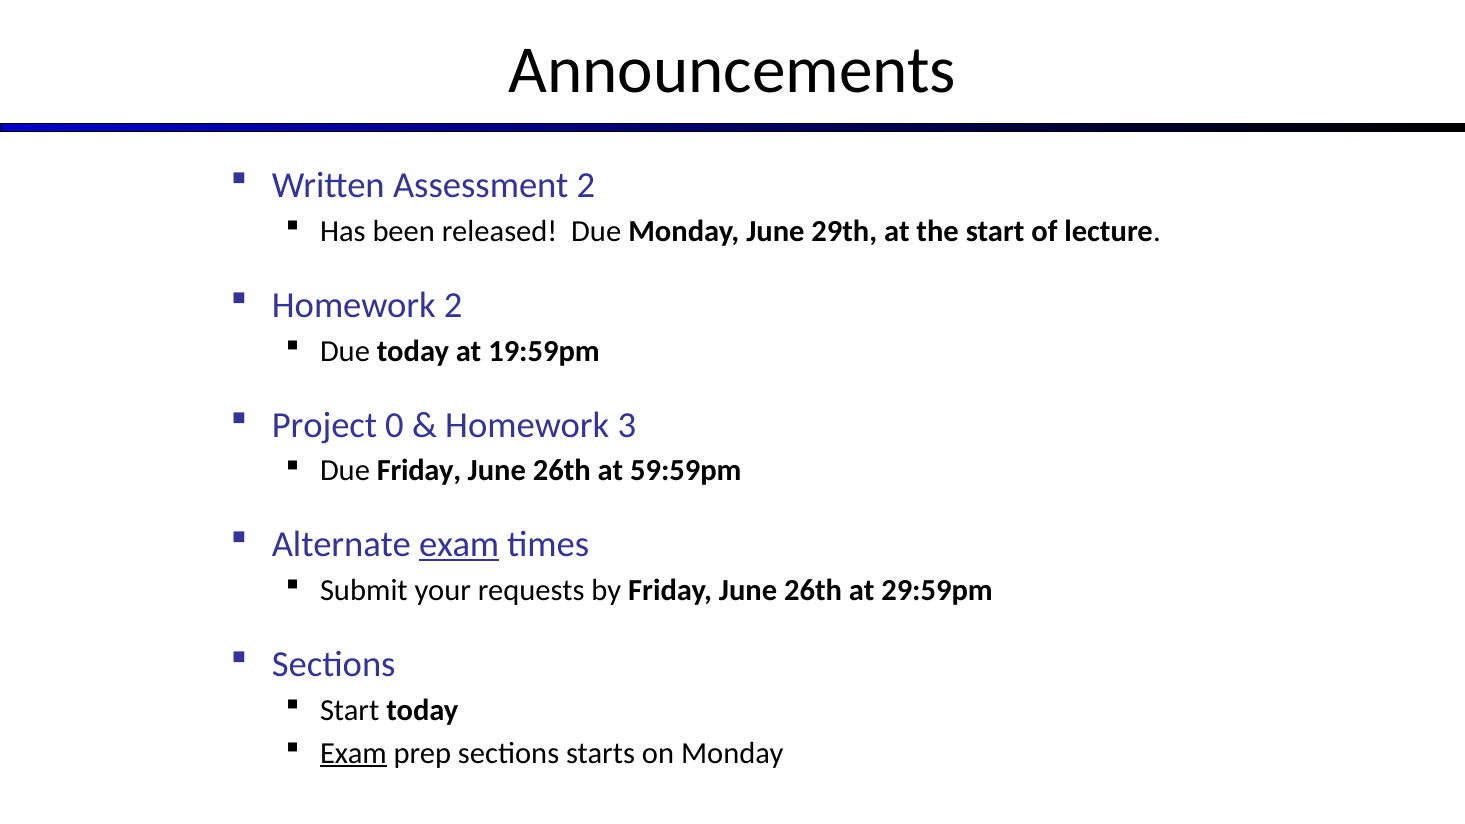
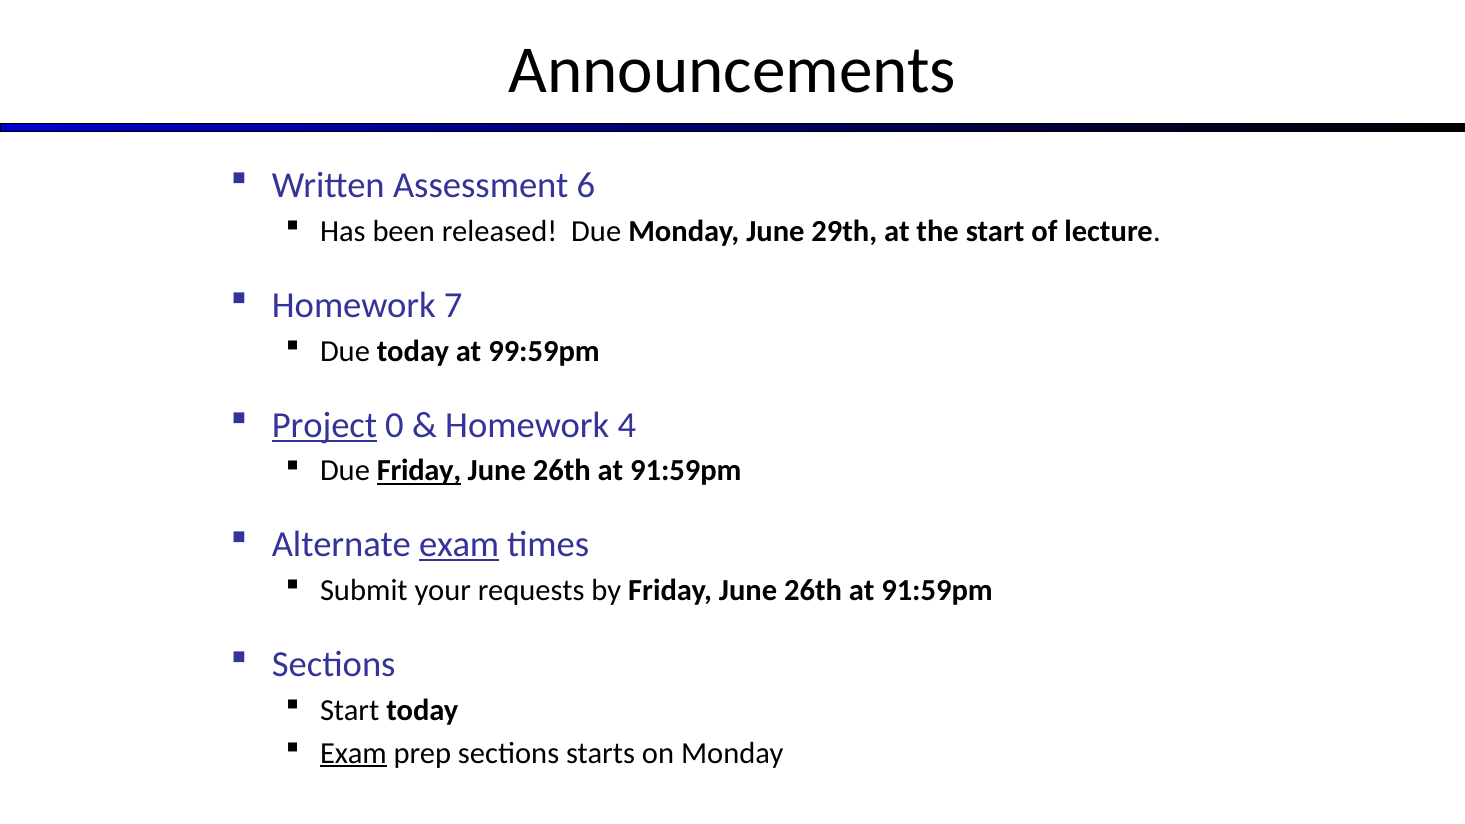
Assessment 2: 2 -> 6 (586, 186)
Homework 2: 2 -> 7 (453, 305)
19:59pm: 19:59pm -> 99:59pm (544, 351)
Project underline: none -> present (324, 425)
3: 3 -> 4 (627, 425)
Friday underline: none -> present (419, 471)
59:59pm: 59:59pm -> 91:59pm (686, 471)
29:59pm: 29:59pm -> 91:59pm (937, 591)
